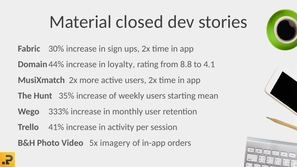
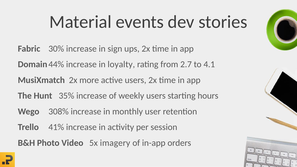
closed: closed -> events (140, 22)
8.8: 8.8 -> 2.7 (186, 64)
mean: mean -> hours (208, 96)
333%: 333% -> 308% (59, 112)
